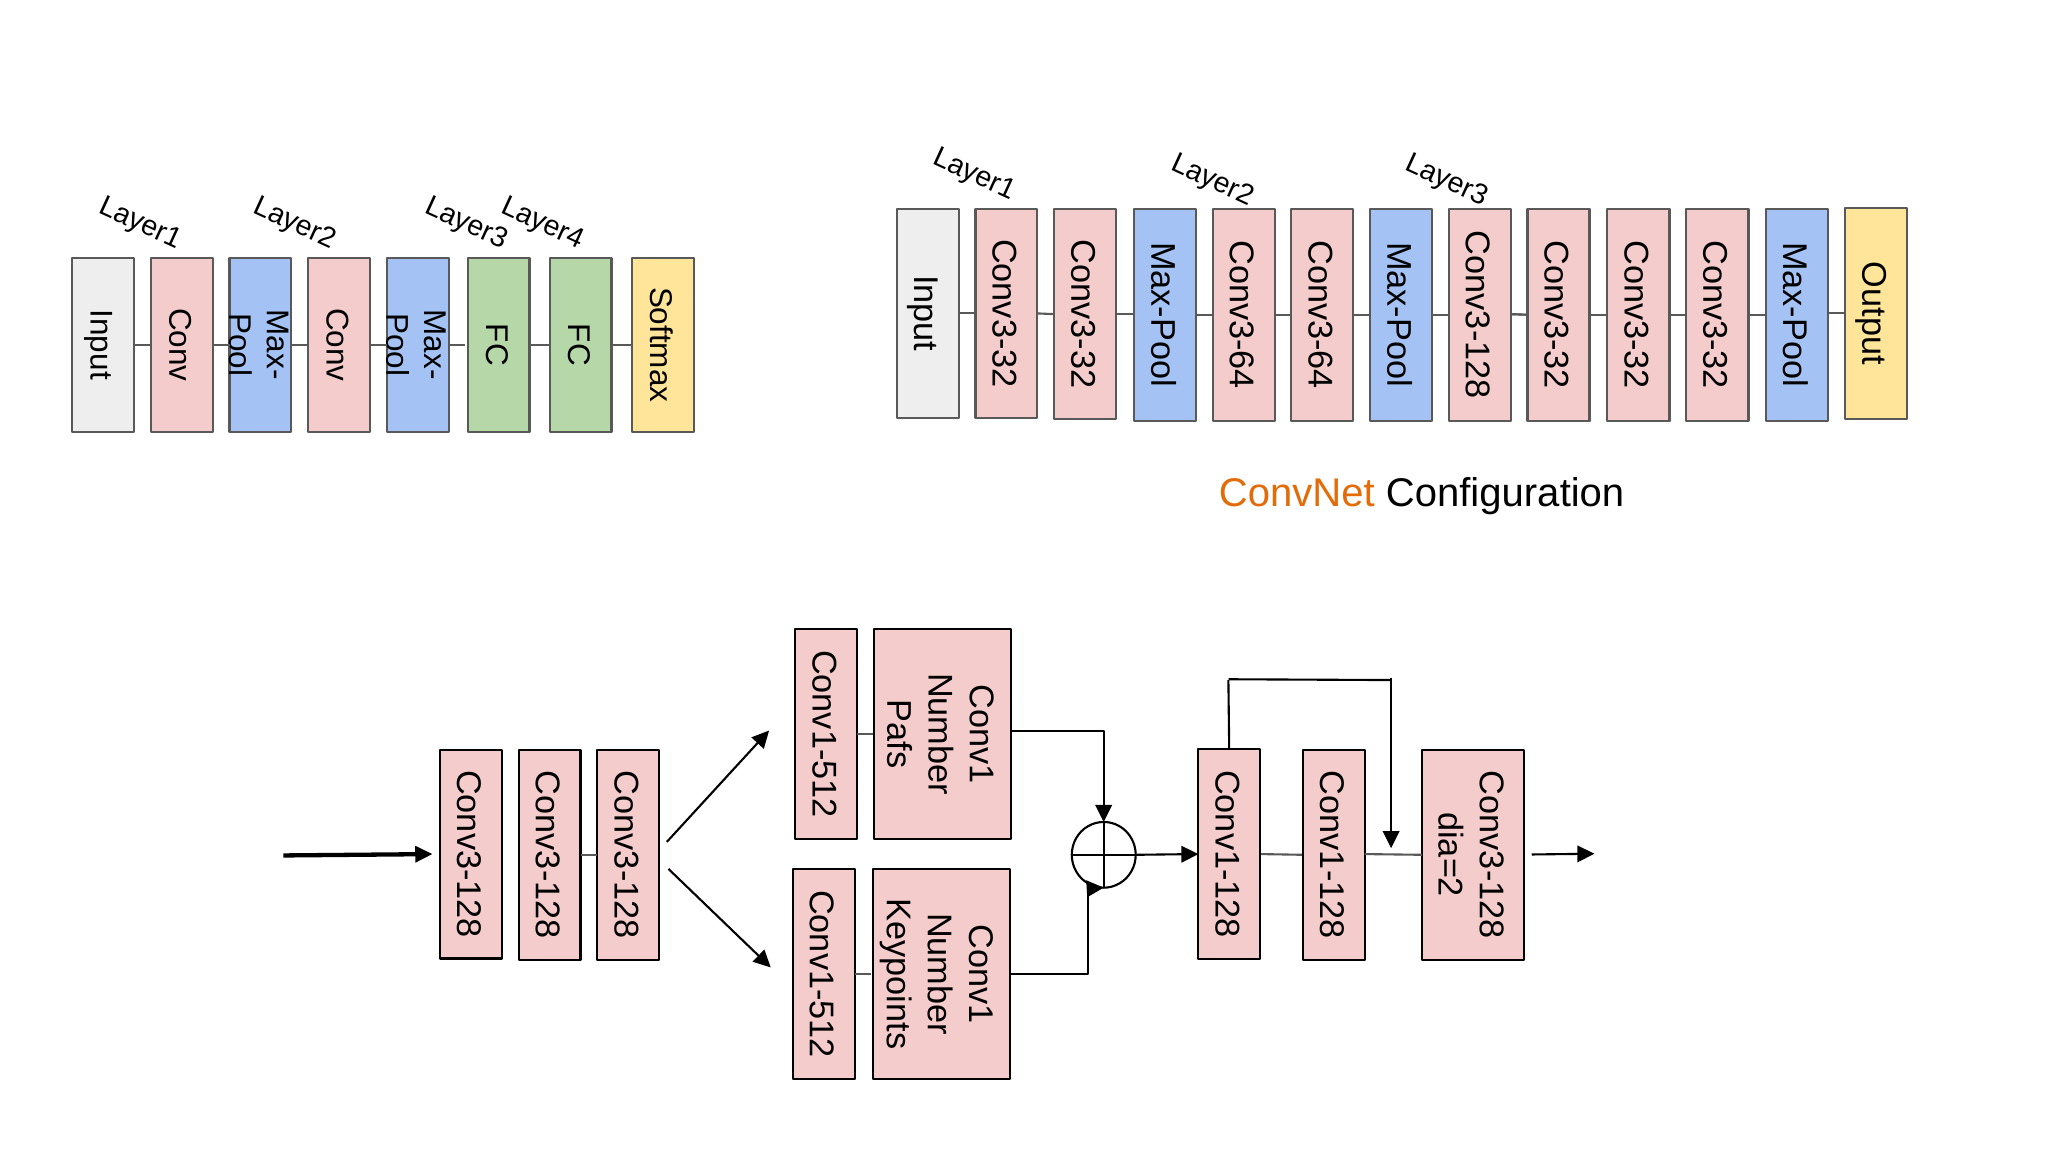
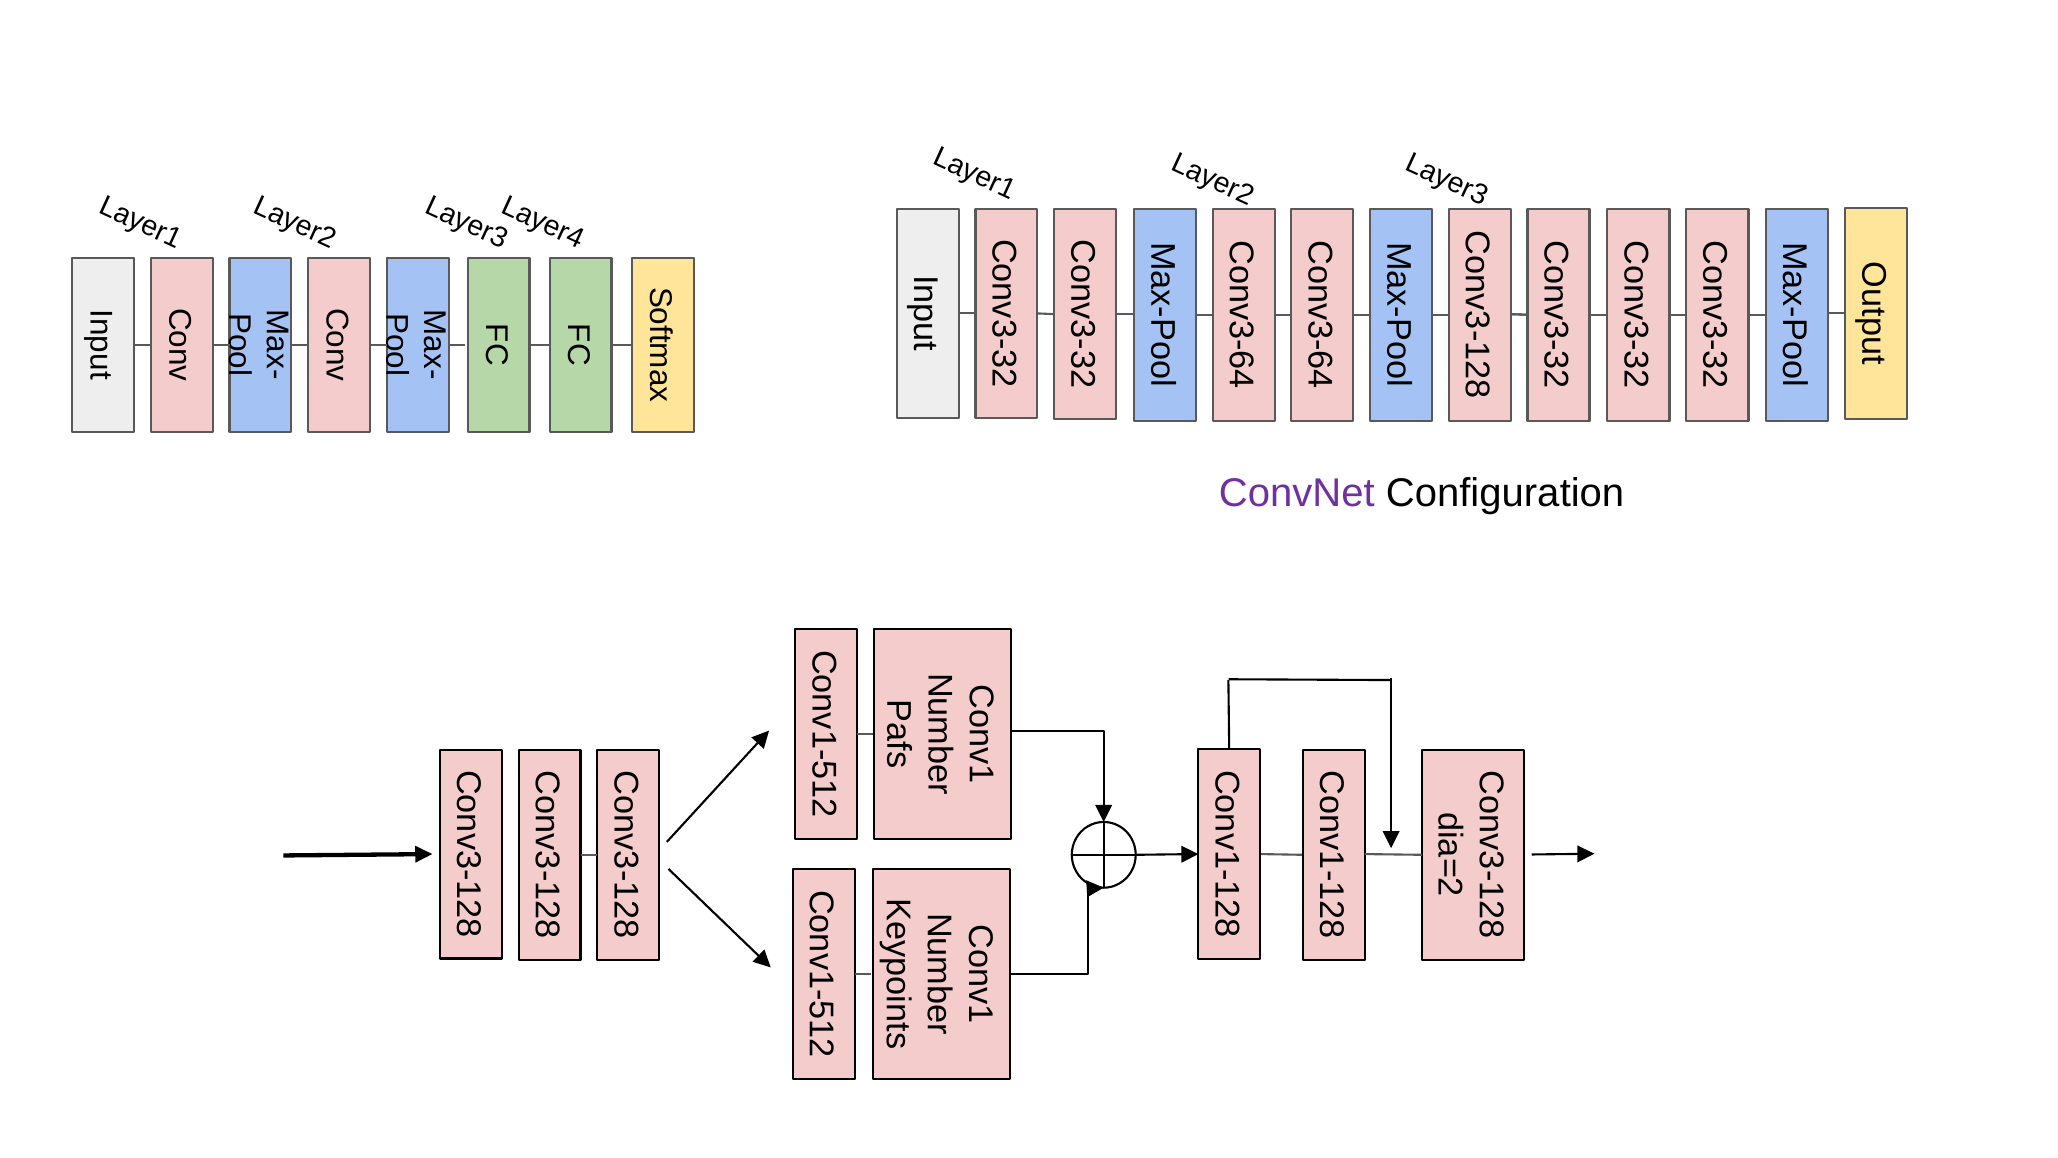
ConvNet colour: orange -> purple (1297, 493)
